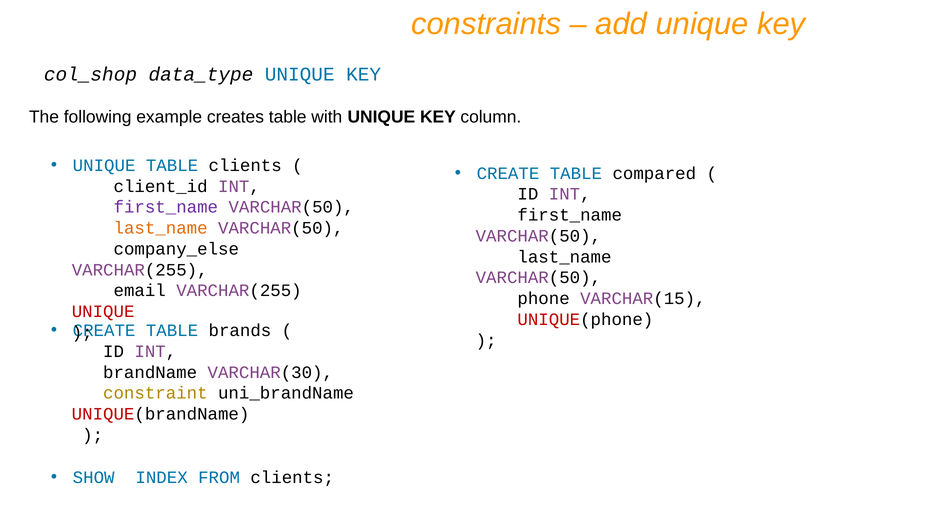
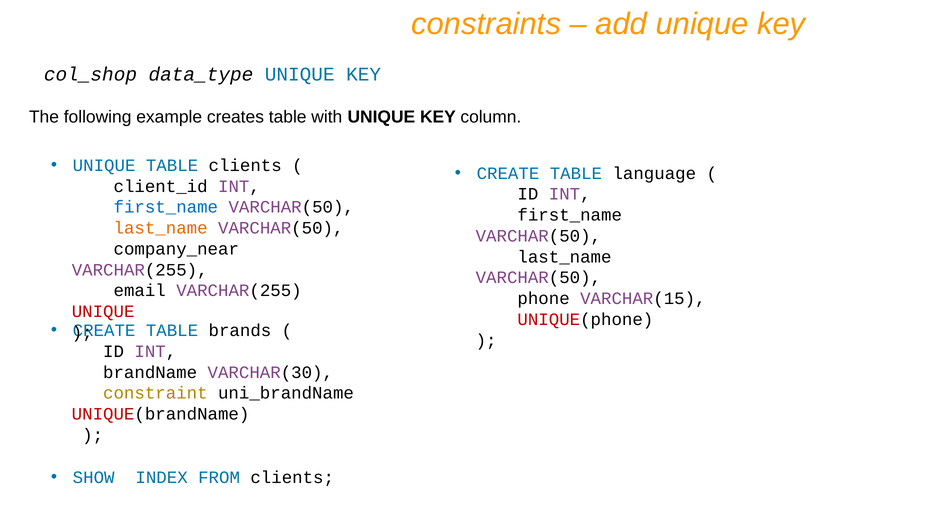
compared: compared -> language (654, 174)
first_name colour: purple -> blue (166, 207)
company_else: company_else -> company_near (176, 249)
